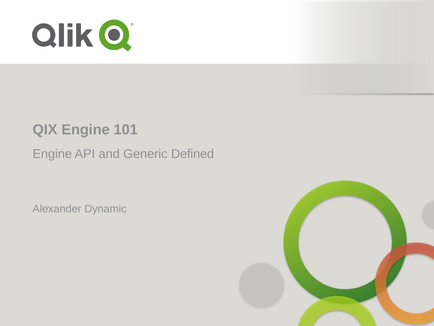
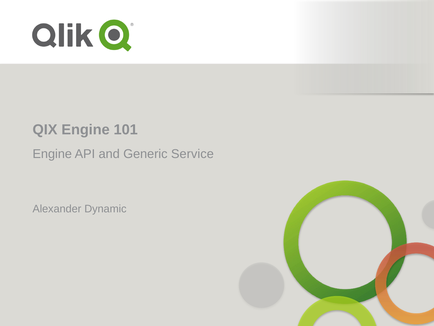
Defined: Defined -> Service (192, 154)
